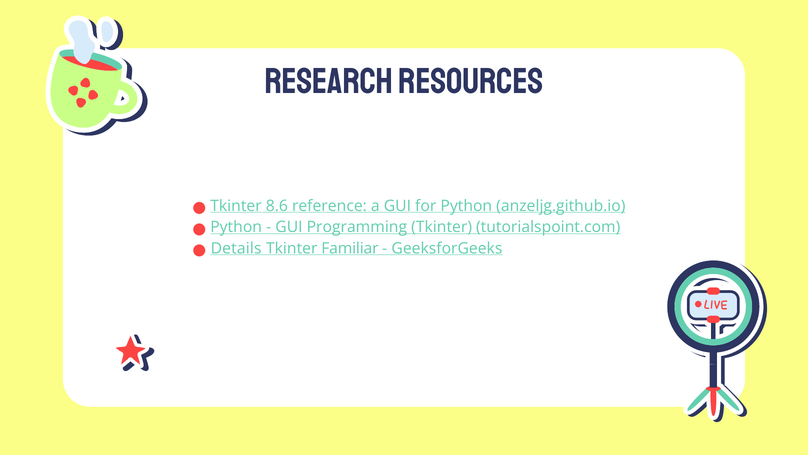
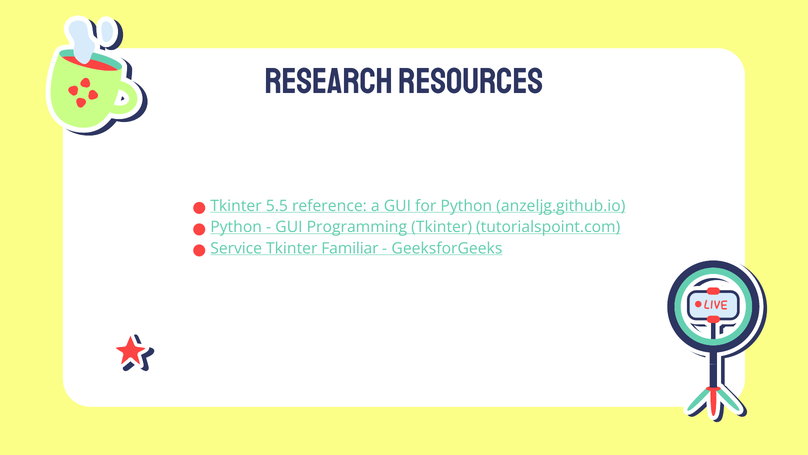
8.6: 8.6 -> 5.5 (277, 206)
Details: Details -> Service (236, 248)
